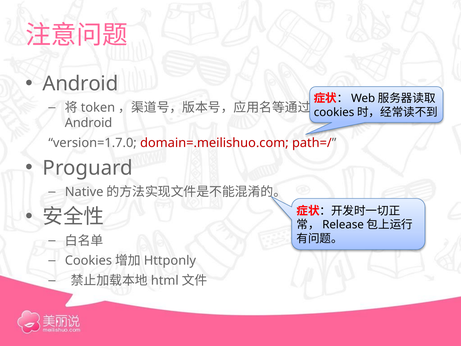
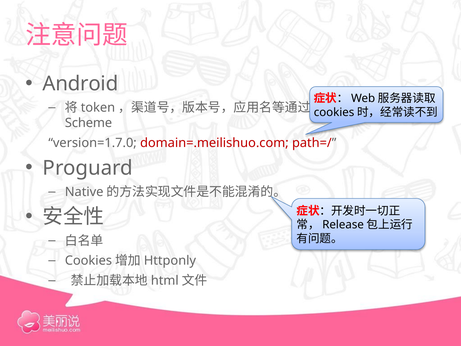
Android: Android -> Scheme (88, 123)
